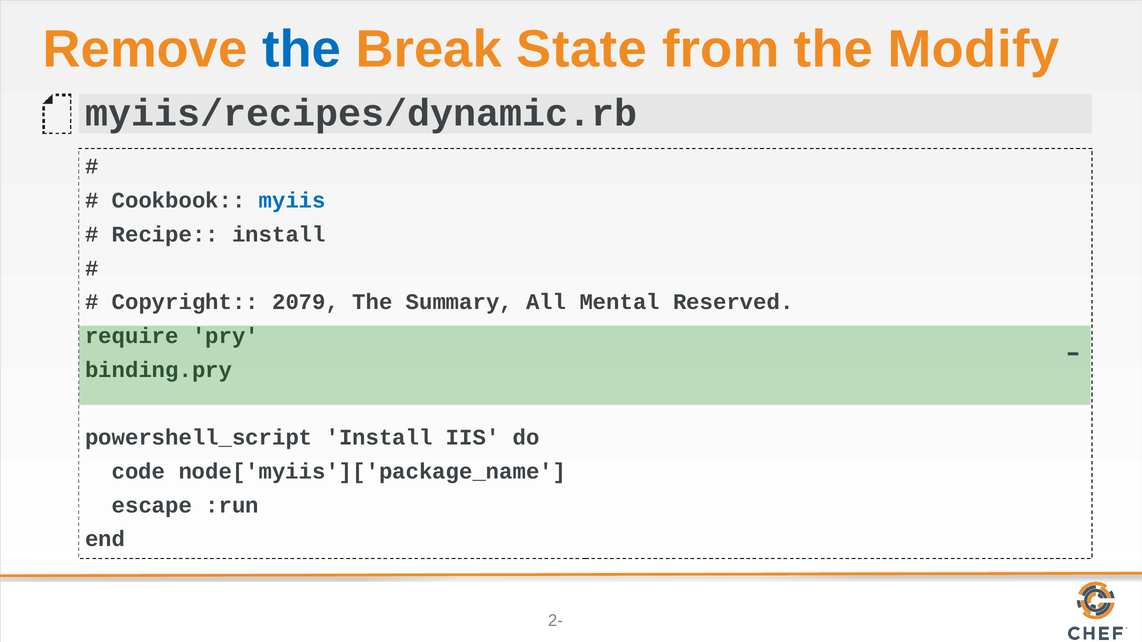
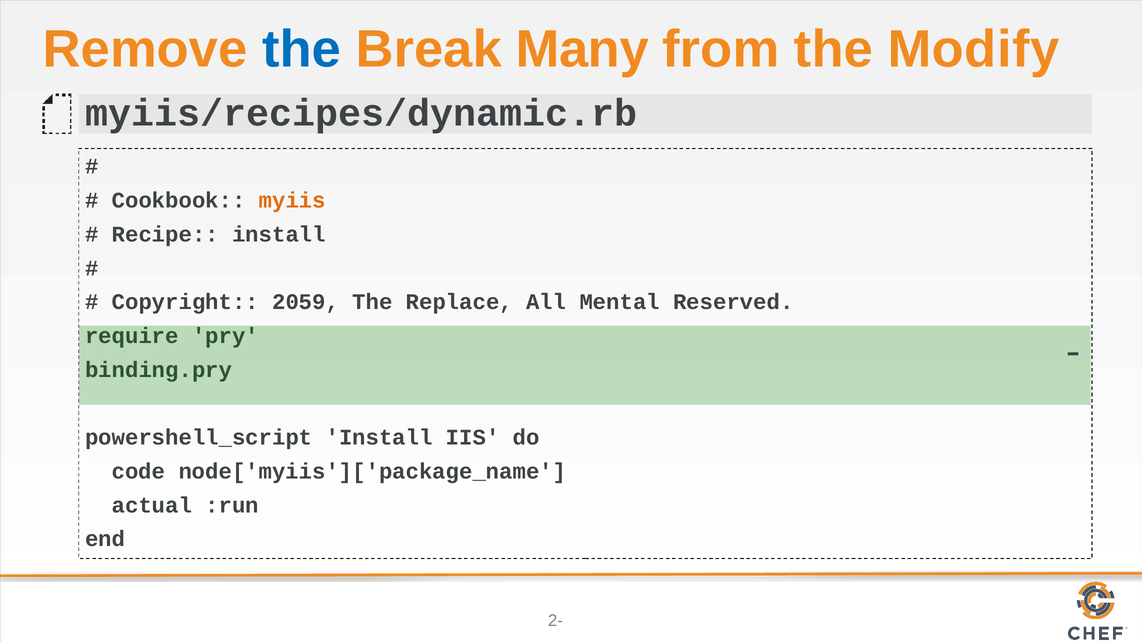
State: State -> Many (582, 50)
myiis colour: blue -> orange (292, 201)
2079: 2079 -> 2059 (306, 302)
Summary: Summary -> Replace (459, 302)
escape: escape -> actual (152, 506)
